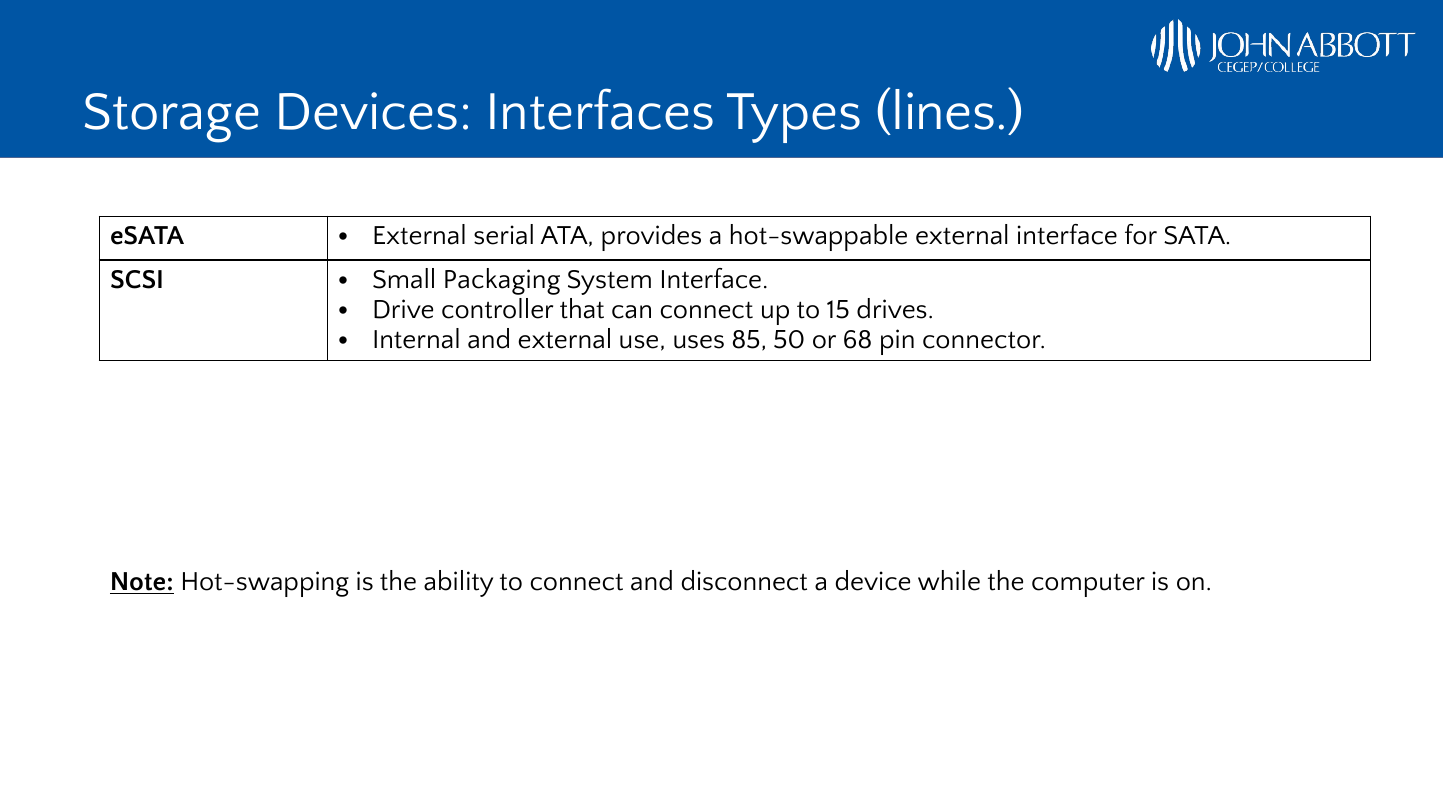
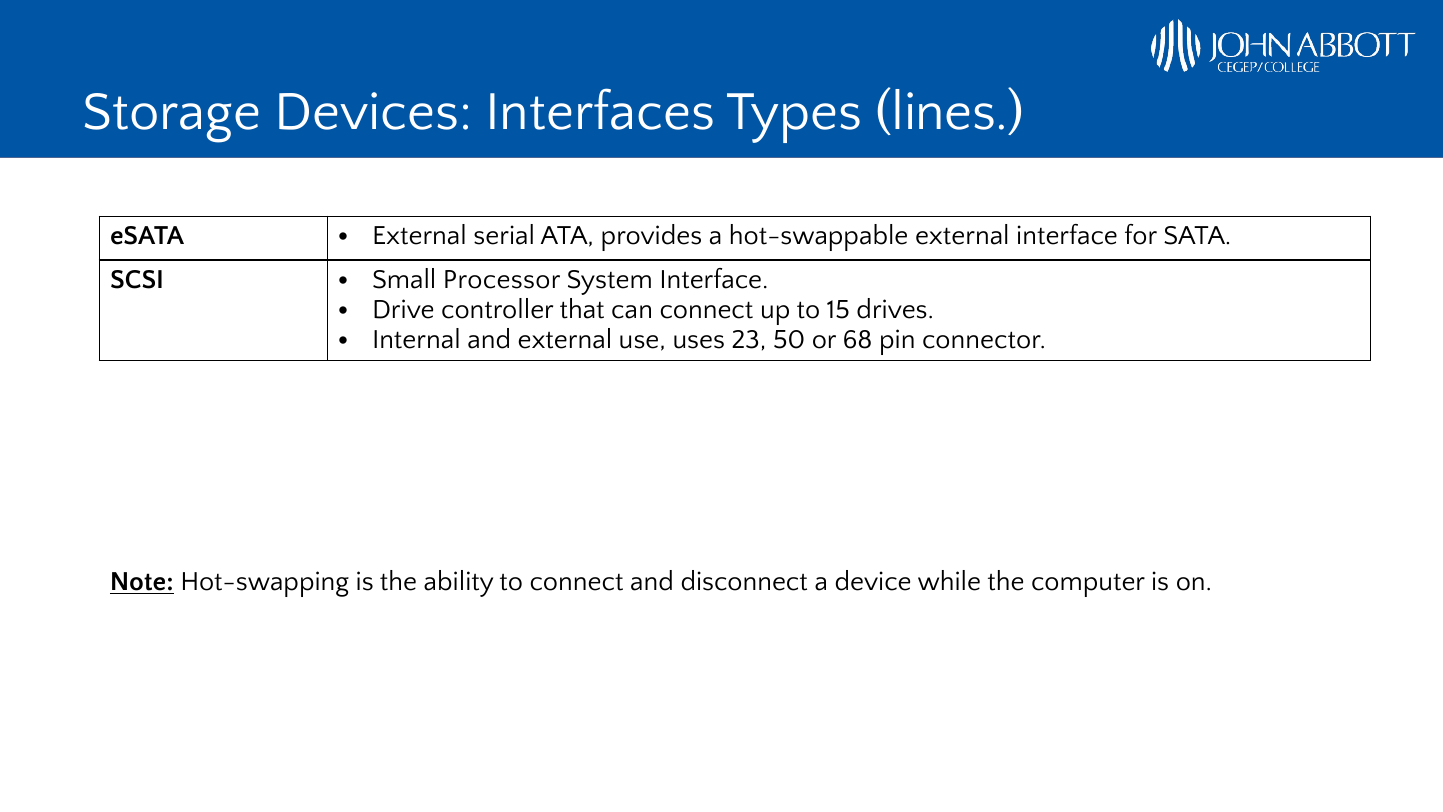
Packaging: Packaging -> Processor (502, 279)
85: 85 -> 23 (749, 339)
